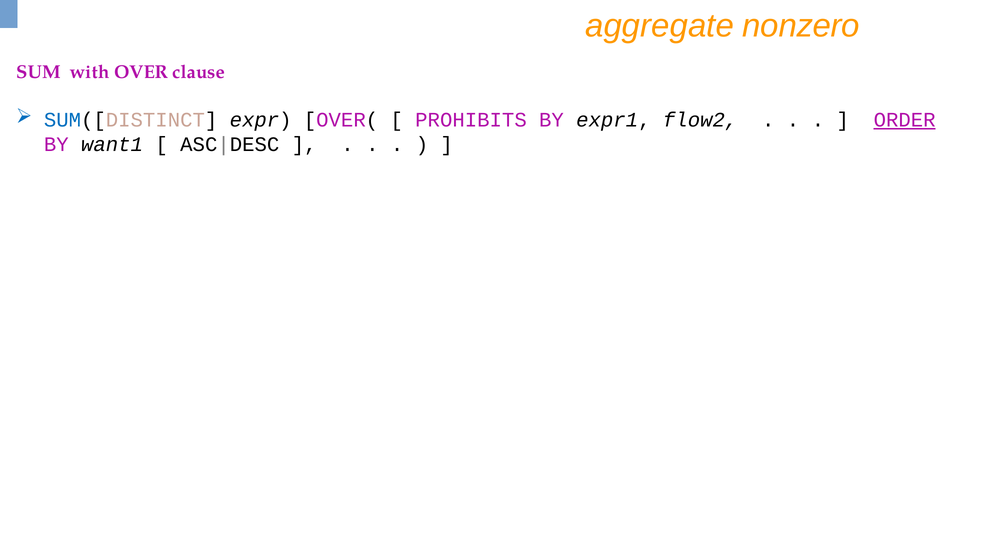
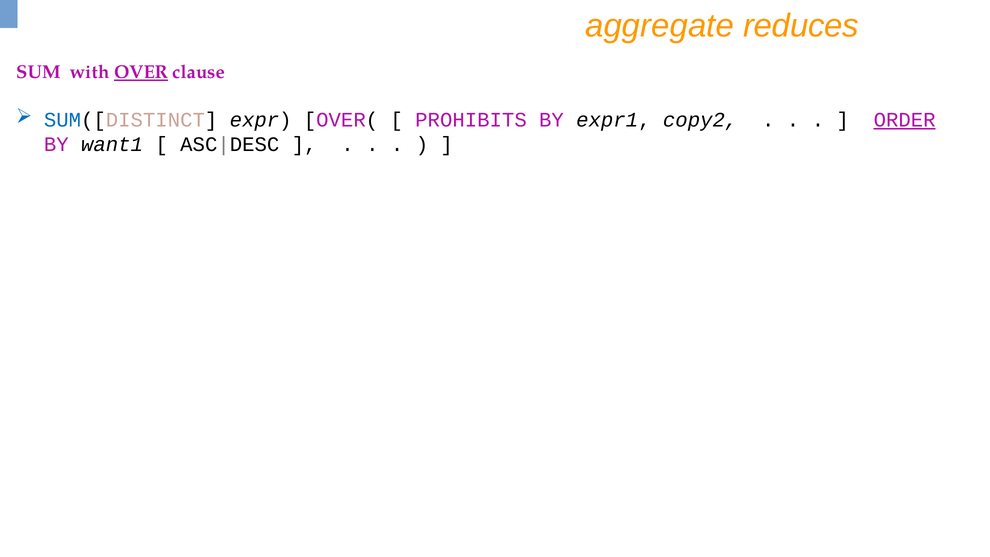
nonzero: nonzero -> reduces (801, 26)
OVER underline: none -> present (141, 72)
flow2: flow2 -> copy2 (700, 120)
